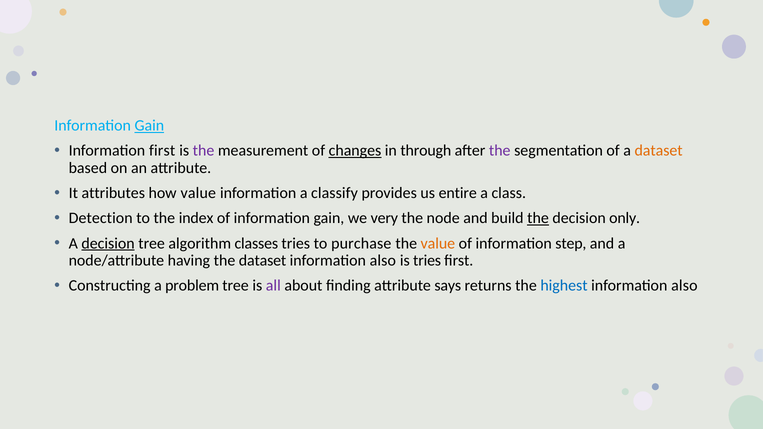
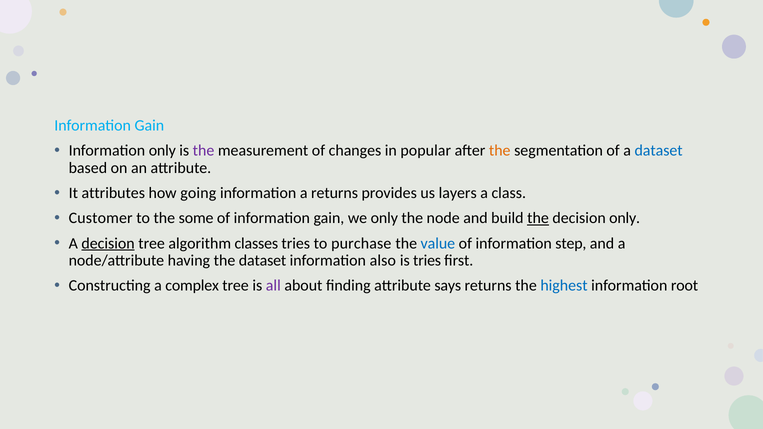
Gain underline: present -> none (149, 126)
Information first: first -> only (162, 151)
changes underline: present -> none (355, 151)
through: through -> popular (426, 151)
the colour: purple -> orange (500, 151)
dataset colour: orange -> blue (659, 151)
how value: value -> going (198, 193)
a classify: classify -> returns (335, 193)
entire: entire -> layers (458, 193)
Detection: Detection -> Customer (101, 218)
index: index -> some (196, 218)
we very: very -> only (384, 218)
value colour: orange -> blue (438, 243)
problem: problem -> complex (192, 286)
also: also -> root (685, 286)
